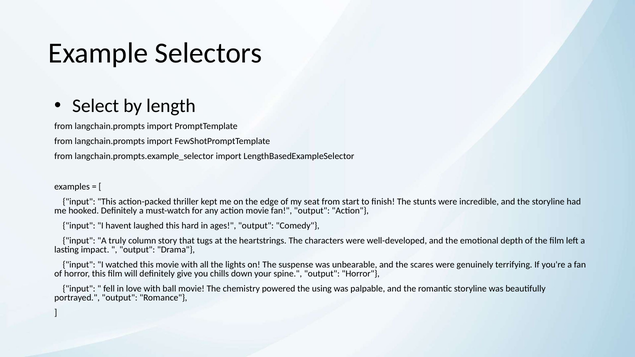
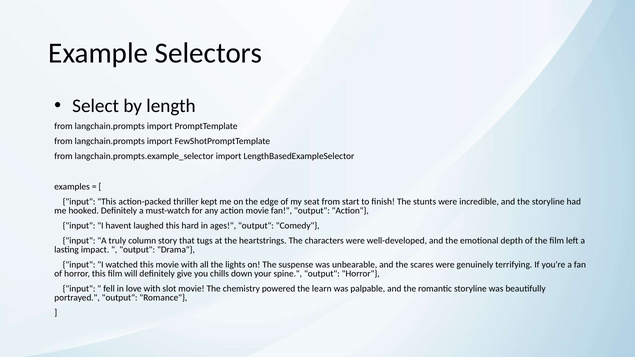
ball: ball -> slot (169, 289)
using: using -> learn (322, 289)
